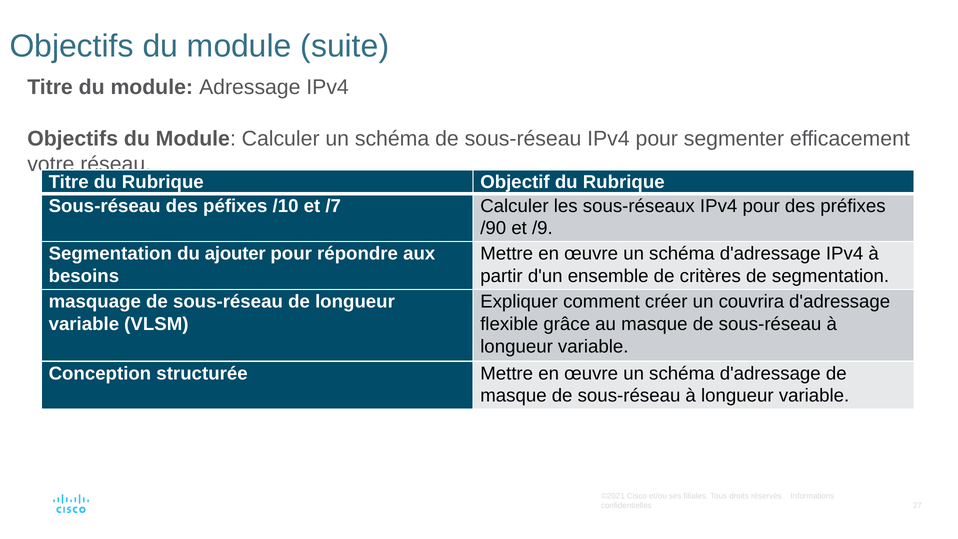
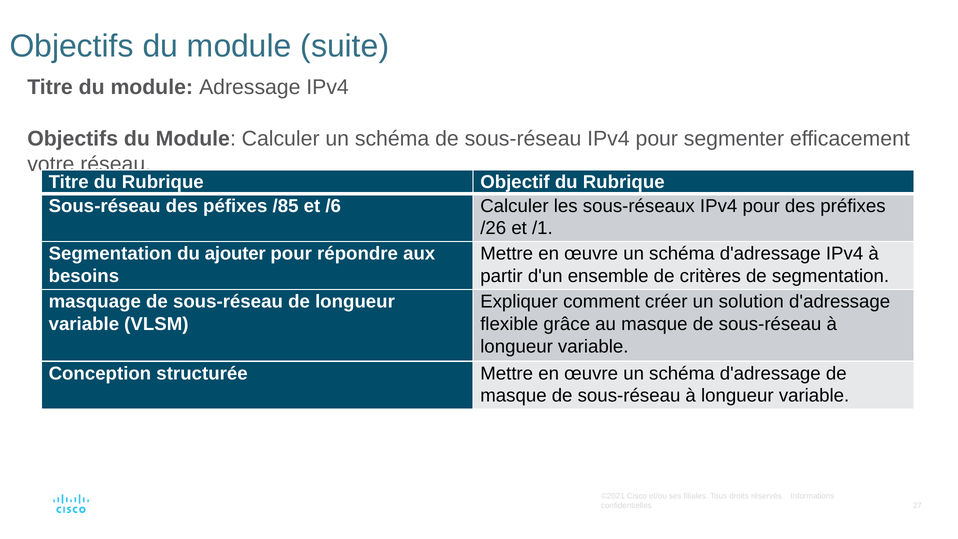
/10: /10 -> /85 (286, 206)
/7: /7 -> /6 (333, 206)
/90: /90 -> /26 (493, 228)
/9: /9 -> /1 (542, 228)
couvrira: couvrira -> solution (751, 302)
